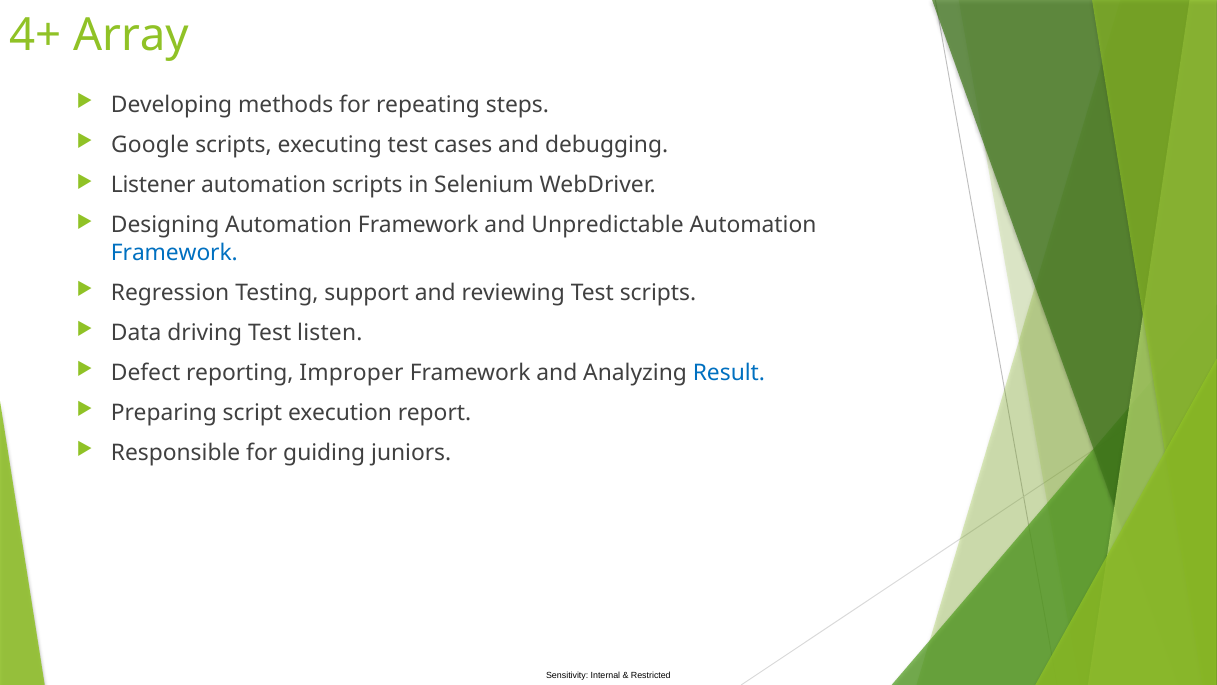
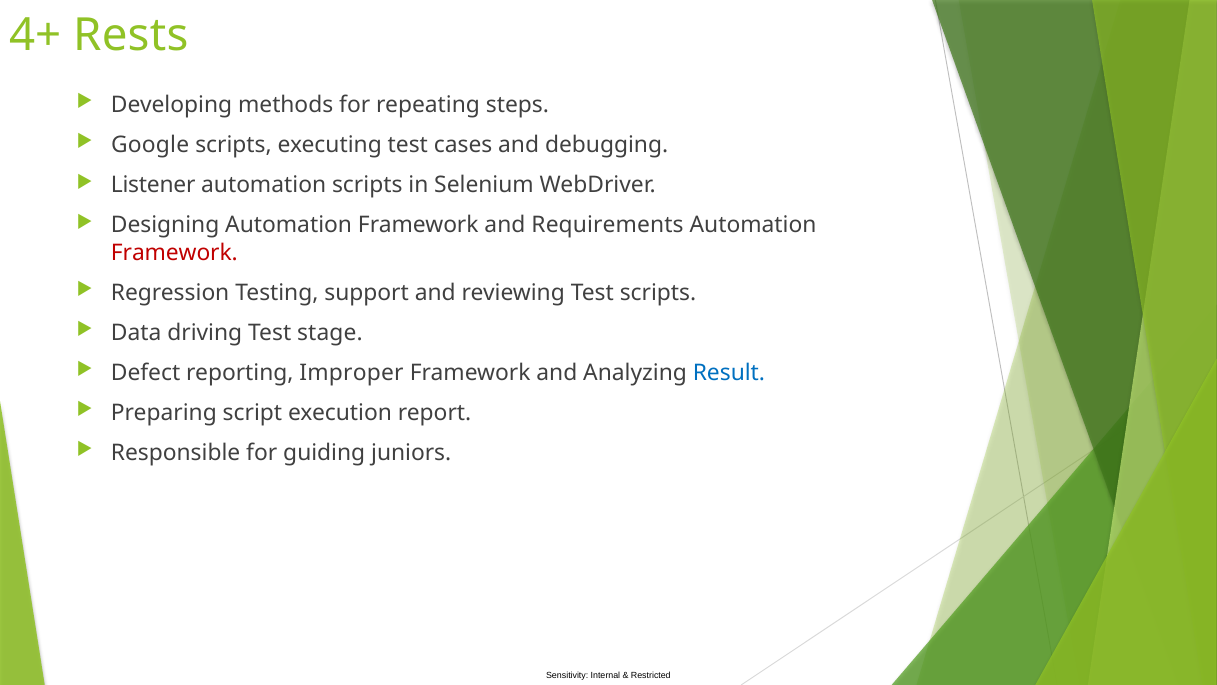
Array: Array -> Rests (131, 35)
Unpredictable: Unpredictable -> Requirements (608, 225)
Framework colour: blue -> red (174, 253)
listen: listen -> stage (330, 333)
